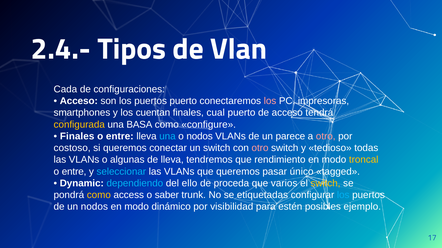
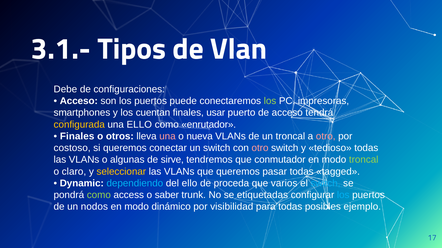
2.4.-: 2.4.- -> 3.1.- (61, 49)
Cada: Cada -> Debe (65, 89)
puertos puerto: puerto -> puede (183, 101)
los colour: pink -> light green (270, 101)
cual: cual -> usar (216, 113)
una BASA: BASA -> ELLO (139, 125)
configure: configure -> enrutador (209, 125)
entre: entre -> otros (120, 137)
una colour: light blue -> pink (167, 137)
o nodos: nodos -> nueva (200, 137)
un parece: parece -> troncal (290, 137)
de lleva: lleva -> sirve (172, 160)
rendimiento: rendimiento -> conmutador (280, 160)
troncal colour: yellow -> light green (364, 160)
entre: entre -> claro (74, 172)
seleccionar colour: light blue -> yellow (121, 172)
pasar único: único -> todas (302, 172)
switch colour: yellow -> light blue (326, 184)
como colour: yellow -> light green (99, 195)
para estén: estén -> todas (290, 207)
